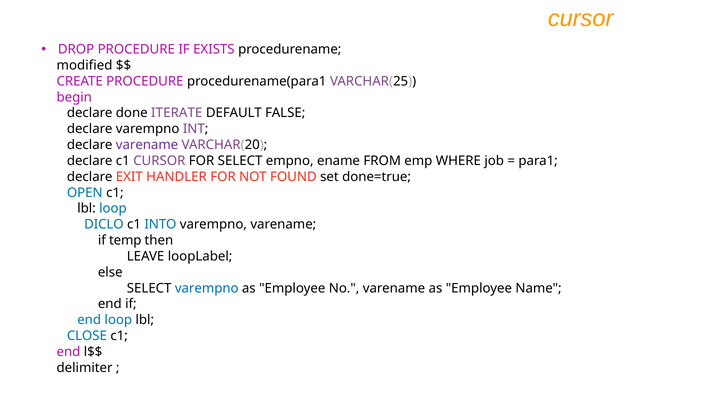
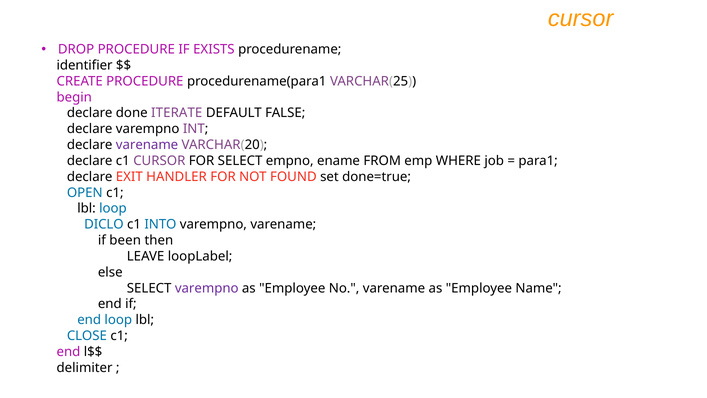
modified: modified -> identifier (85, 65)
temp: temp -> been (125, 240)
varempno colour: blue -> purple (207, 288)
